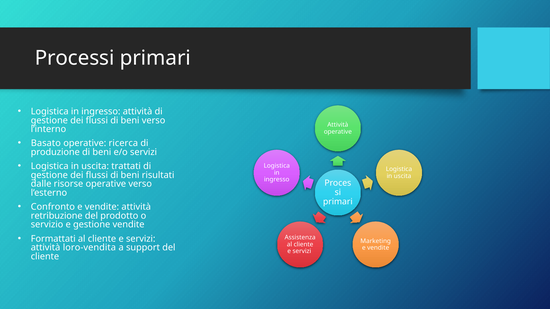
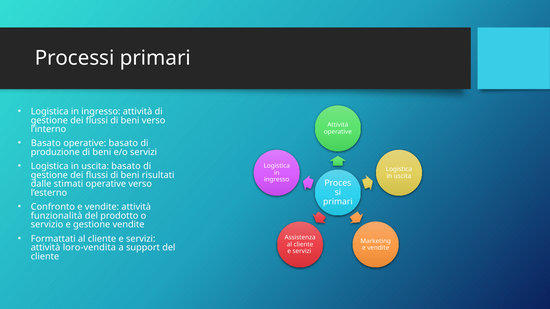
operative ricerca: ricerca -> basato (123, 143)
uscita trattati: trattati -> basato (126, 166)
risorse: risorse -> stimati (68, 184)
retribuzione: retribuzione -> funzionalità (57, 216)
